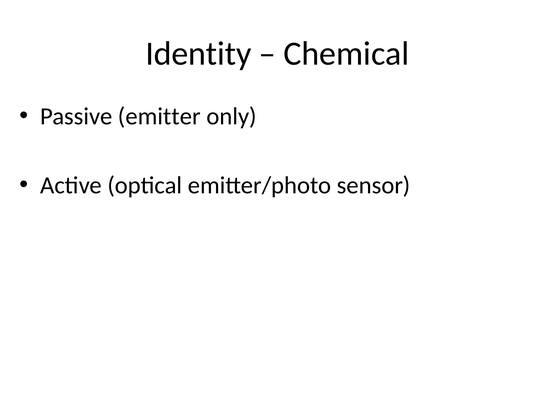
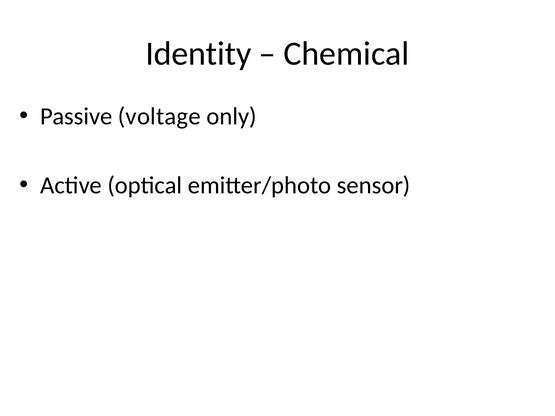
emitter: emitter -> voltage (159, 116)
